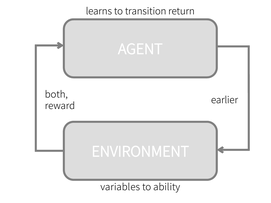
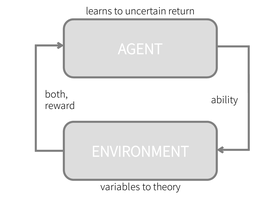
transition: transition -> uncertain (146, 11)
earlier: earlier -> ability (225, 100)
ability: ability -> theory (167, 187)
